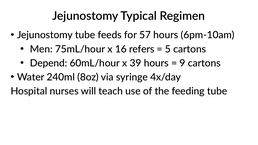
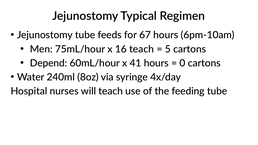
57: 57 -> 67 (145, 35)
16 refers: refers -> teach (142, 49)
39: 39 -> 41 (135, 63)
9: 9 -> 0 (182, 63)
